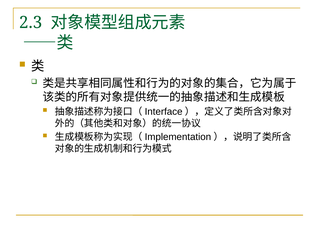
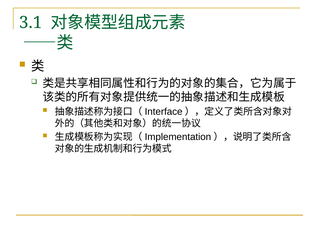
2.3: 2.3 -> 3.1 (31, 23)
